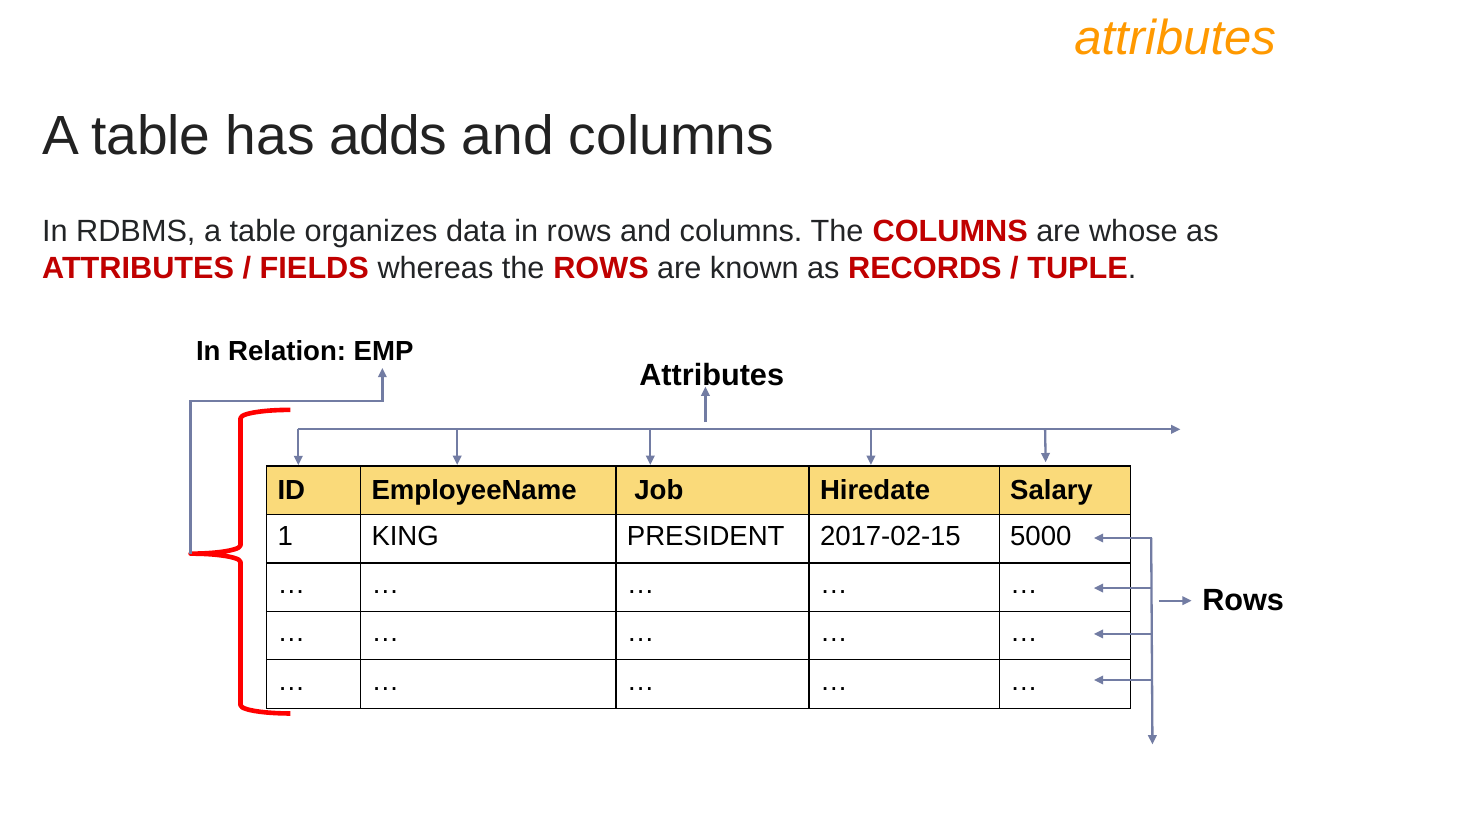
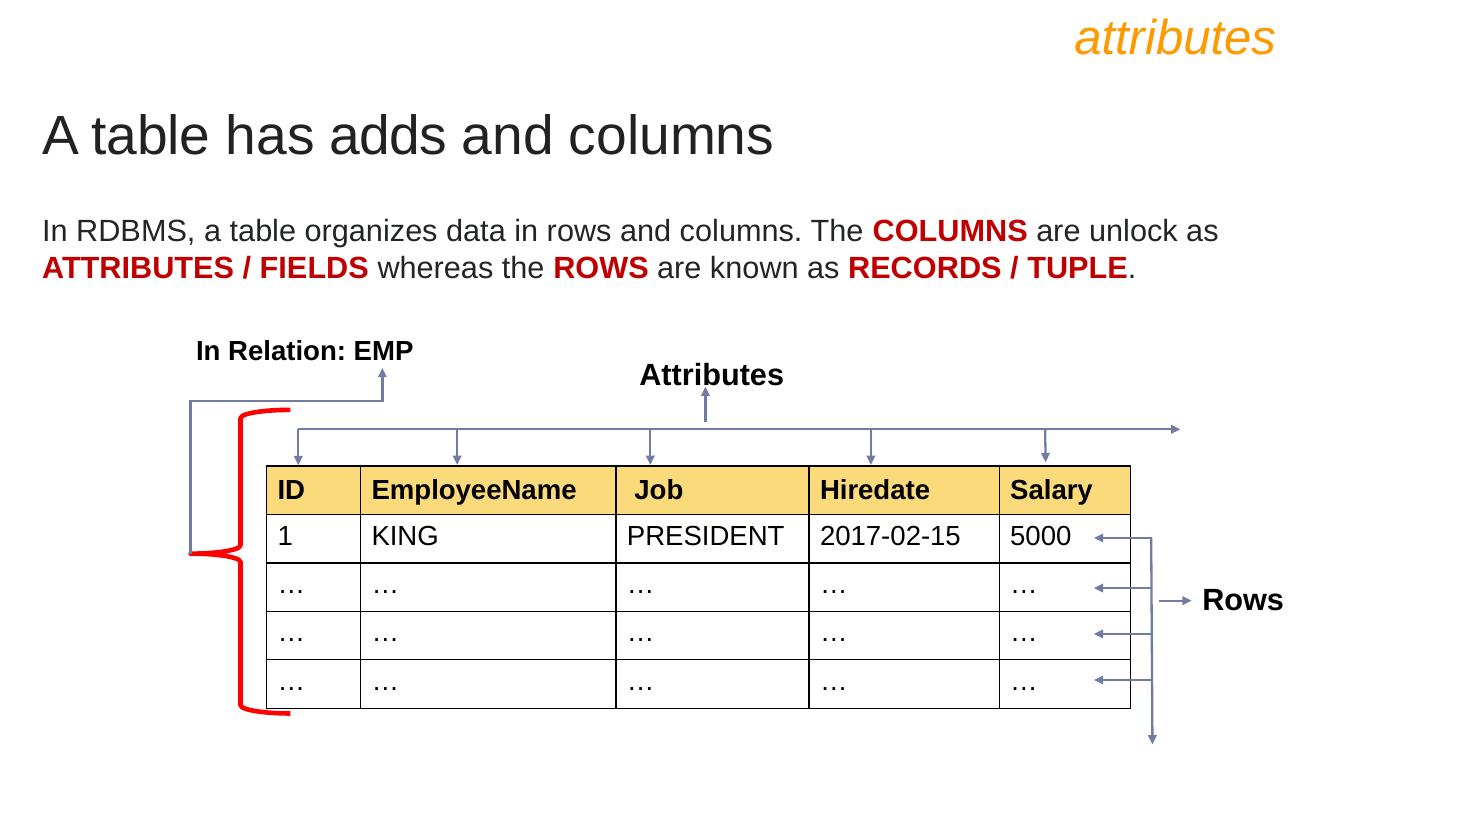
whose: whose -> unlock (1133, 231)
